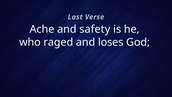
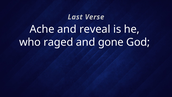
safety: safety -> reveal (95, 29)
loses: loses -> gone (111, 42)
